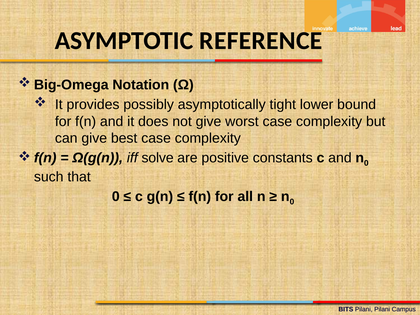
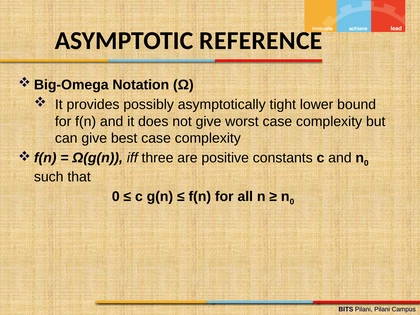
solve: solve -> three (158, 158)
